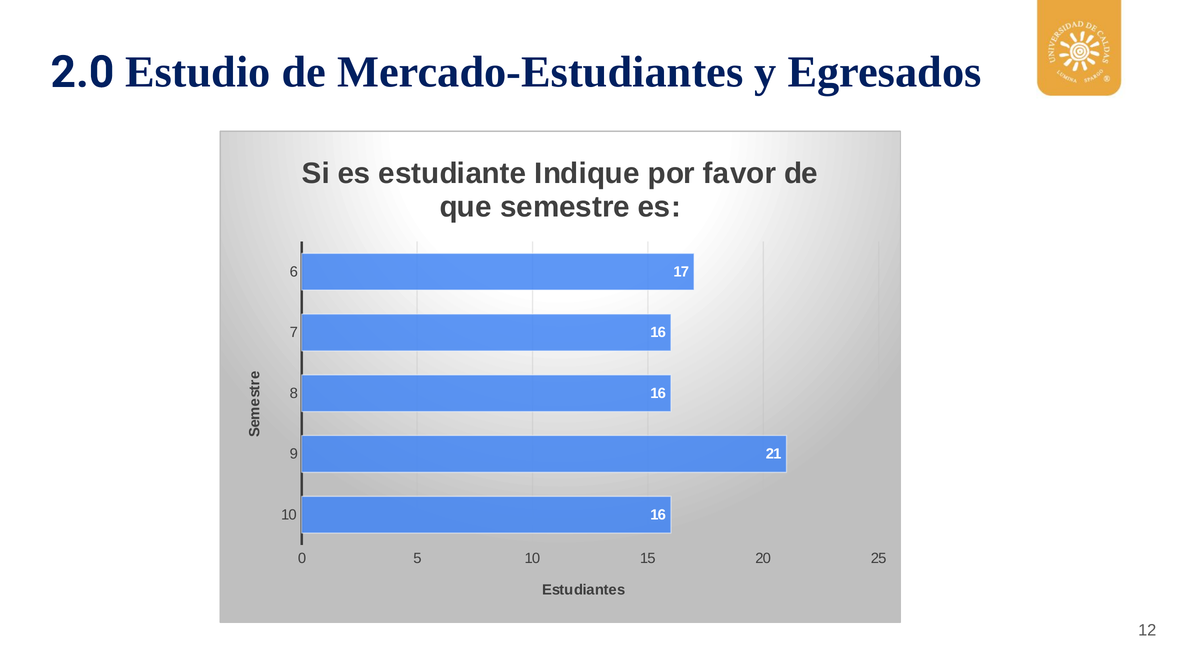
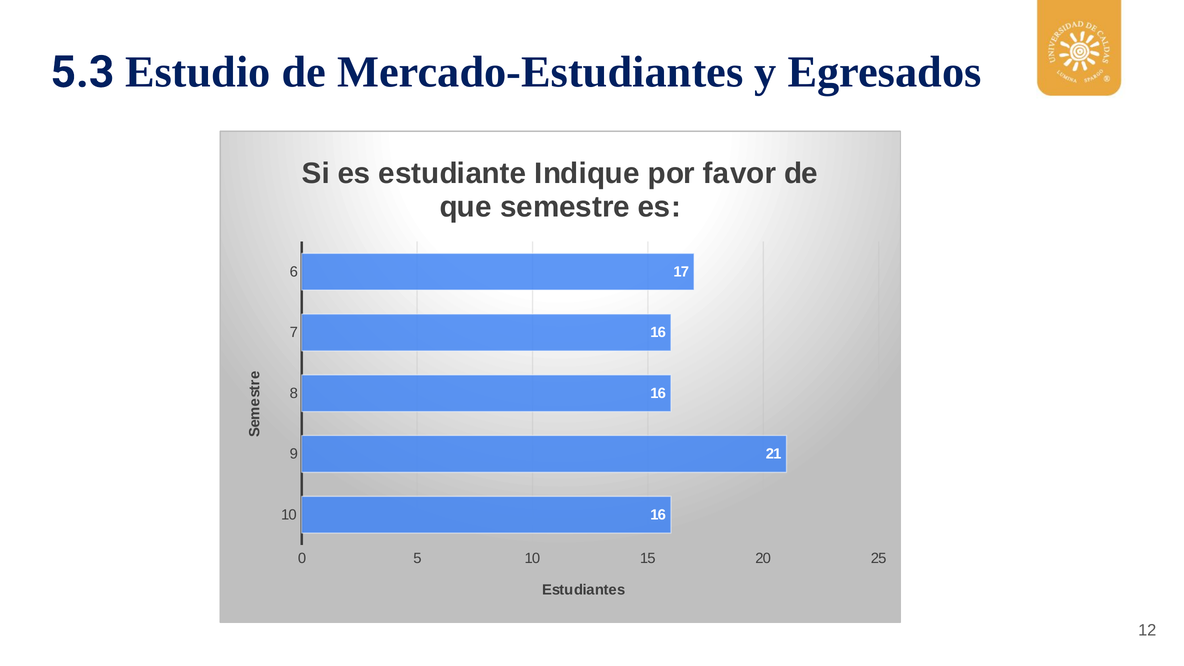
2.0: 2.0 -> 5.3 (82, 72)
